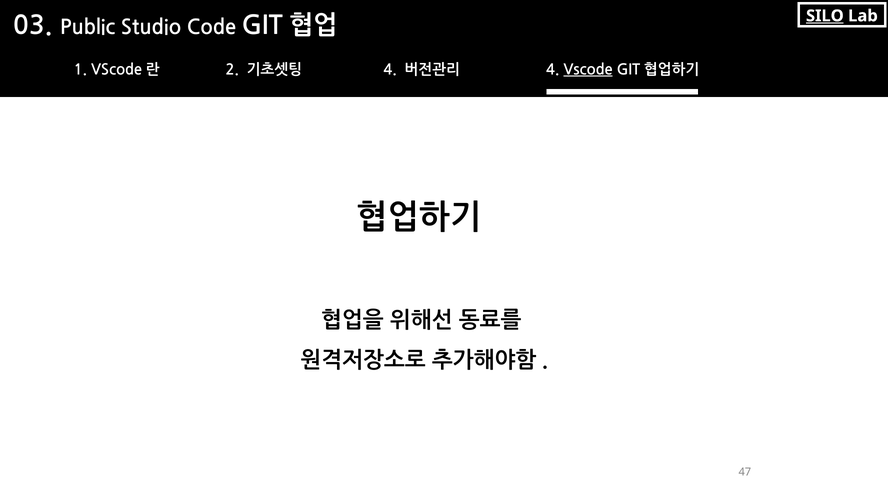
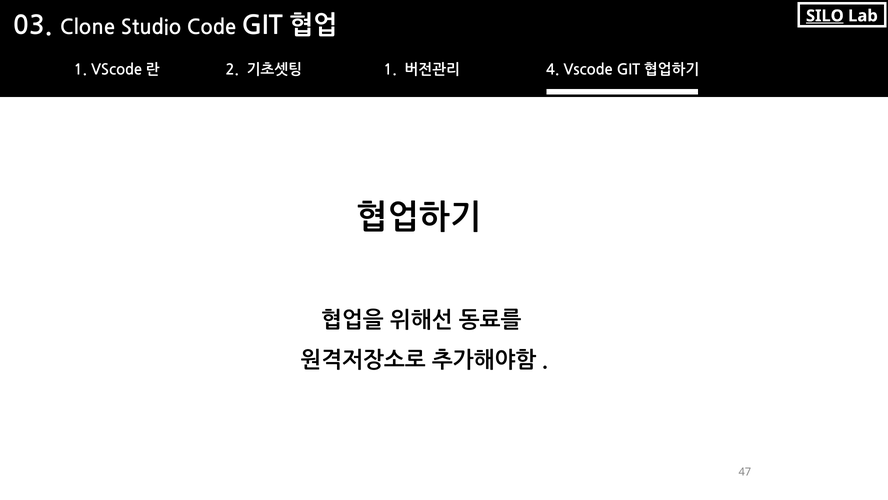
Public: Public -> Clone (87, 28)
Vscode underline: present -> none (588, 70)
4: 4 -> 1 (390, 70)
